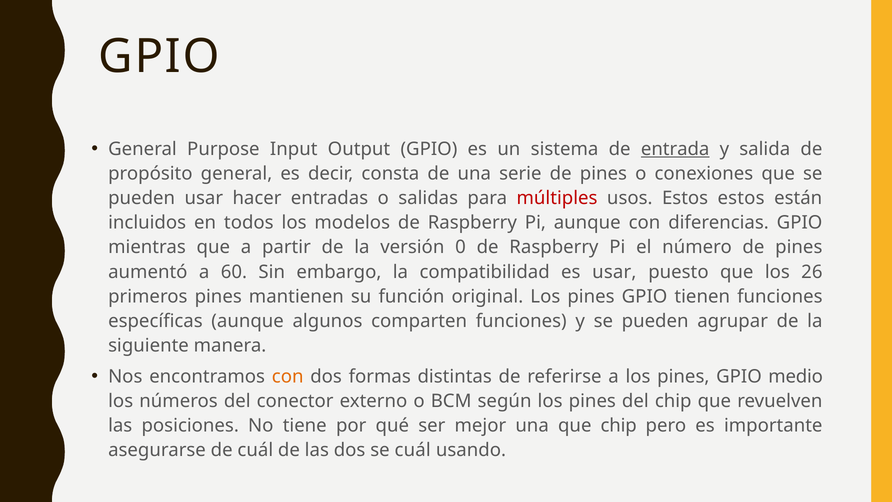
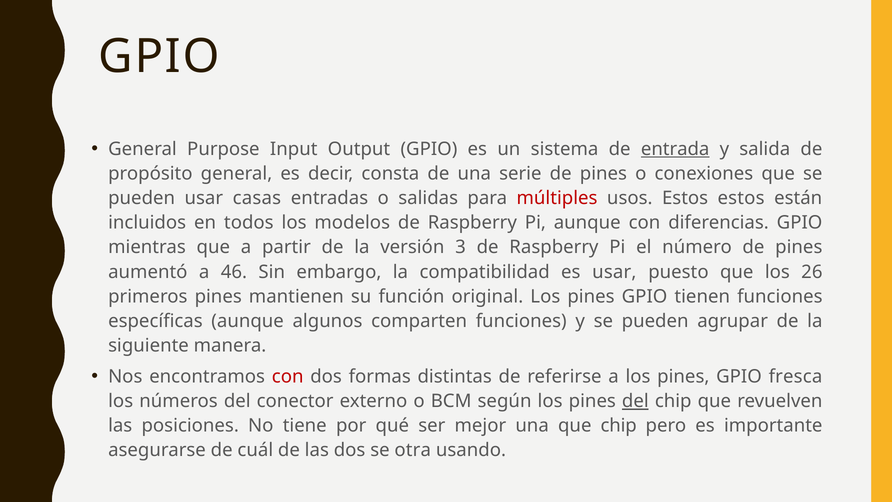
hacer: hacer -> casas (257, 198)
0: 0 -> 3 (461, 247)
60: 60 -> 46 (234, 272)
con colour: orange -> red (288, 376)
medio: medio -> fresca (795, 376)
del underline: none -> present (635, 401)
se cuál: cuál -> otra (413, 450)
